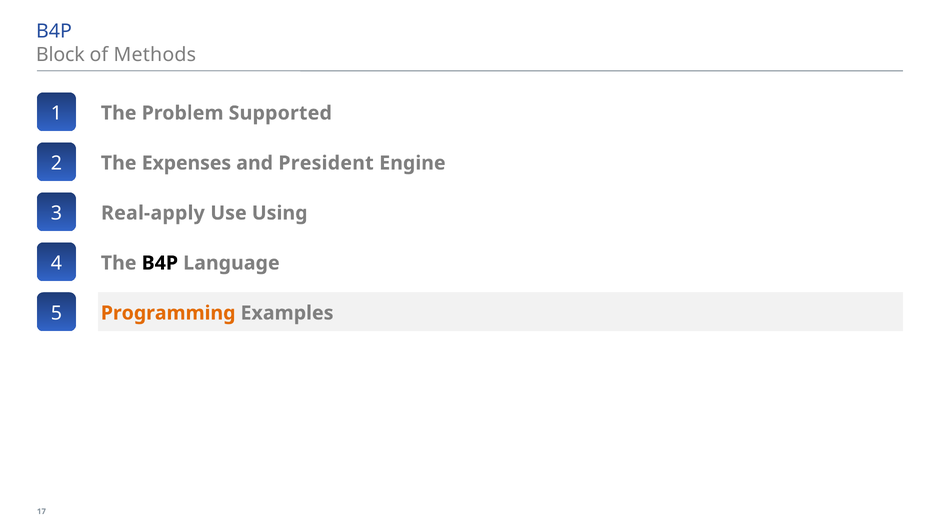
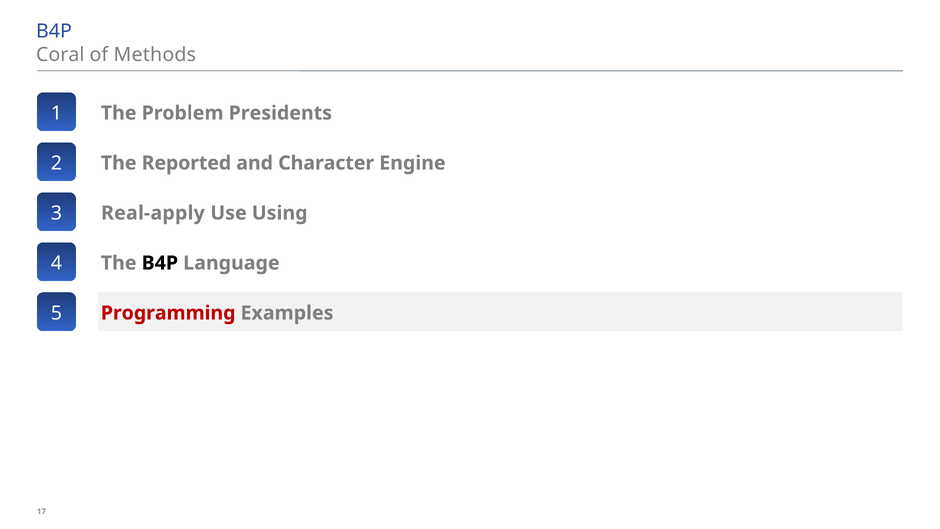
Block: Block -> Coral (60, 55)
Supported: Supported -> Presidents (280, 113)
Expenses: Expenses -> Reported (186, 163)
President: President -> Character (326, 163)
Programming colour: orange -> red (168, 313)
